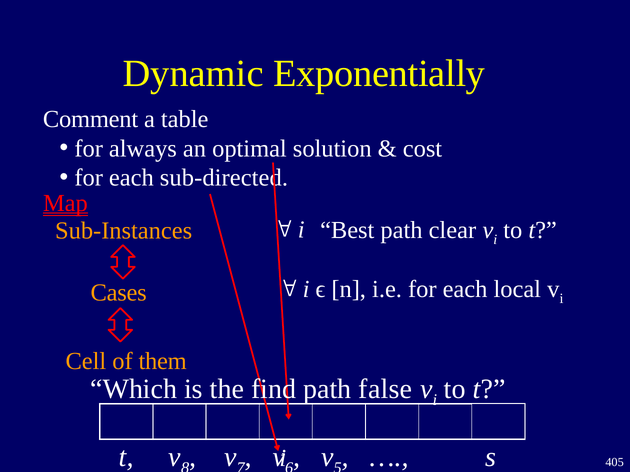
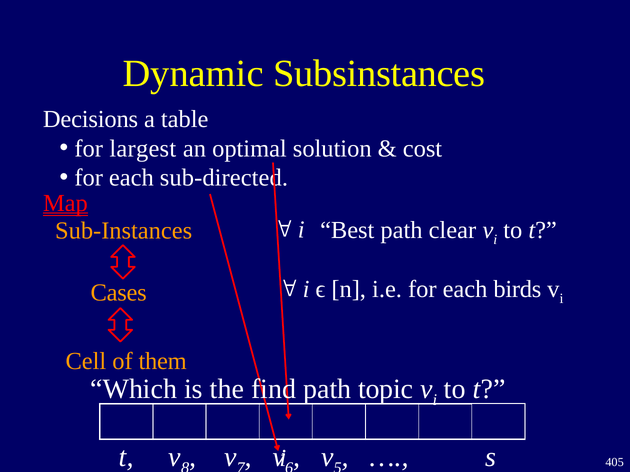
Exponentially: Exponentially -> Subsinstances (379, 74)
Comment: Comment -> Decisions (91, 119)
always: always -> largest (143, 149)
local: local -> birds (517, 289)
false: false -> topic (386, 389)
